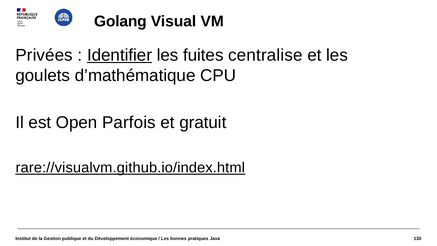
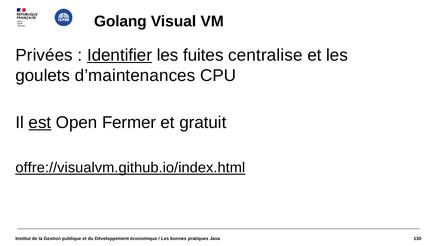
d’mathématique: d’mathématique -> d’maintenances (135, 76)
est underline: none -> present (40, 122)
Parfois: Parfois -> Fermer (129, 122)
rare://visualvm.github.io/index.html: rare://visualvm.github.io/index.html -> offre://visualvm.github.io/index.html (130, 168)
